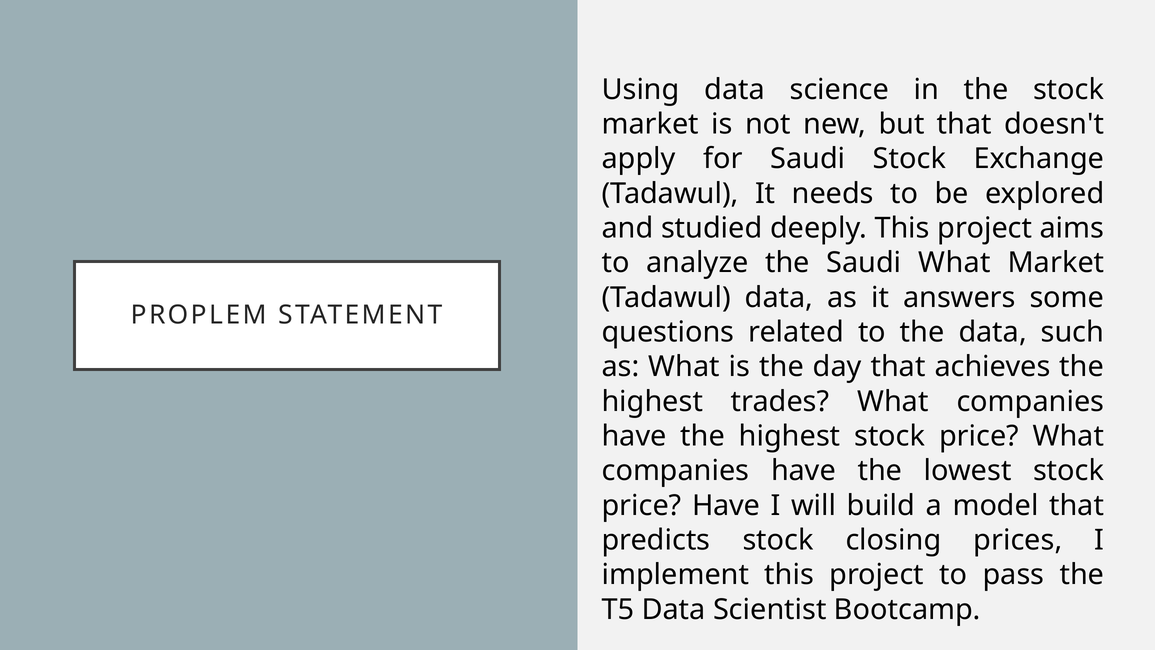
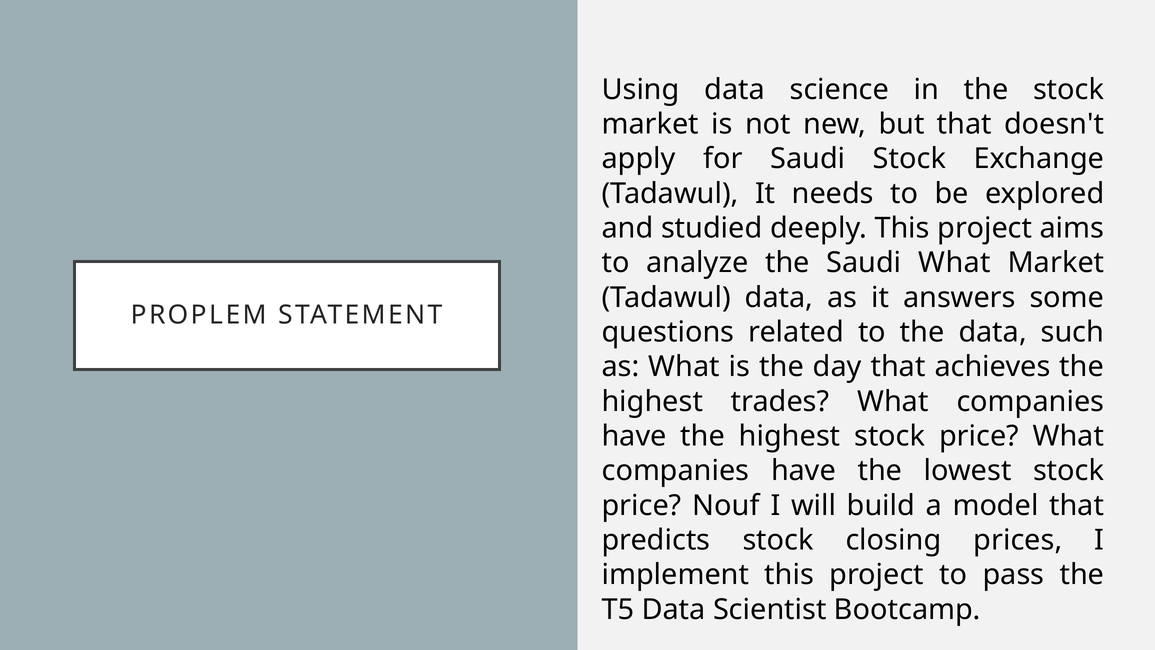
price Have: Have -> Nouf (726, 505)
